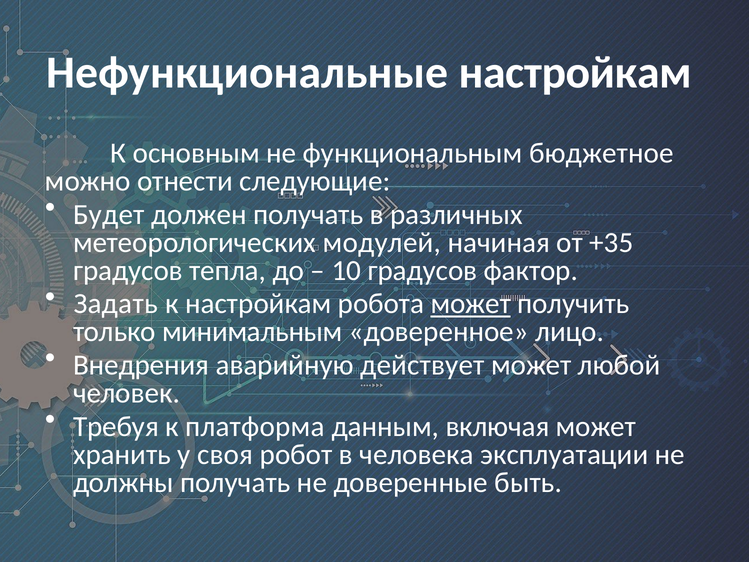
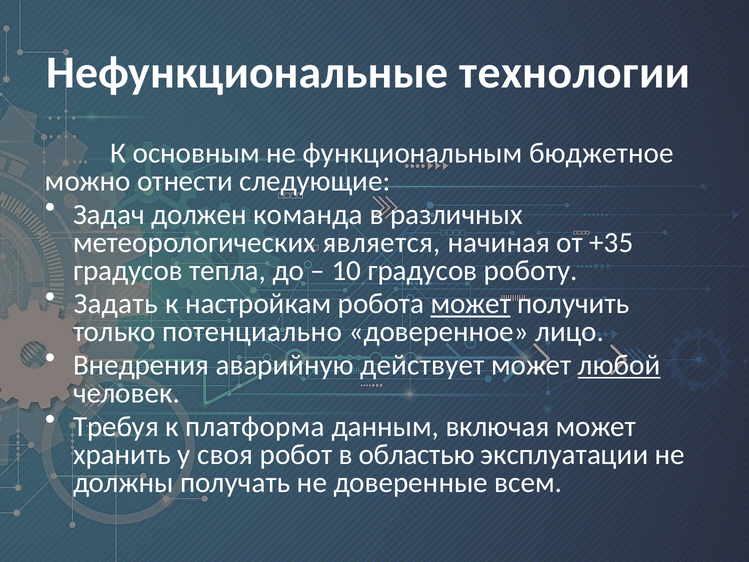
Нефункциональные настройкам: настройкам -> технологии (575, 73)
Будет: Будет -> Задач (109, 214)
должен получать: получать -> команда (308, 214)
модулей: модулей -> является (382, 242)
фактор: фактор -> роботу (531, 270)
минимальным: минимальным -> потенциально (252, 332)
любой underline: none -> present (619, 365)
человека: человека -> областью (417, 454)
быть: быть -> всем (528, 482)
